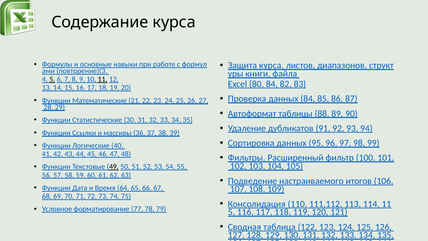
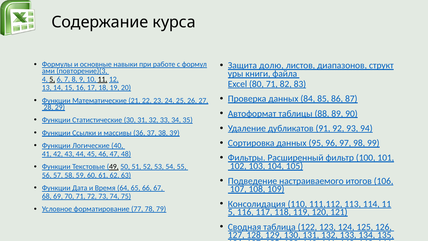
Защита курса: курса -> долю (271, 65)
80 84: 84 -> 71 (272, 84)
